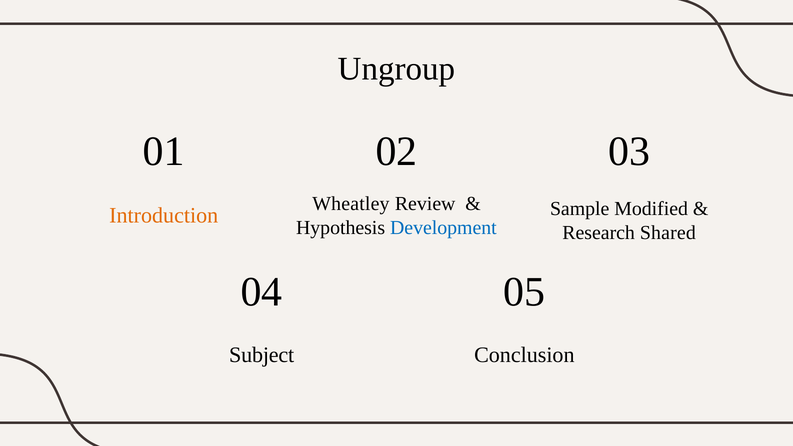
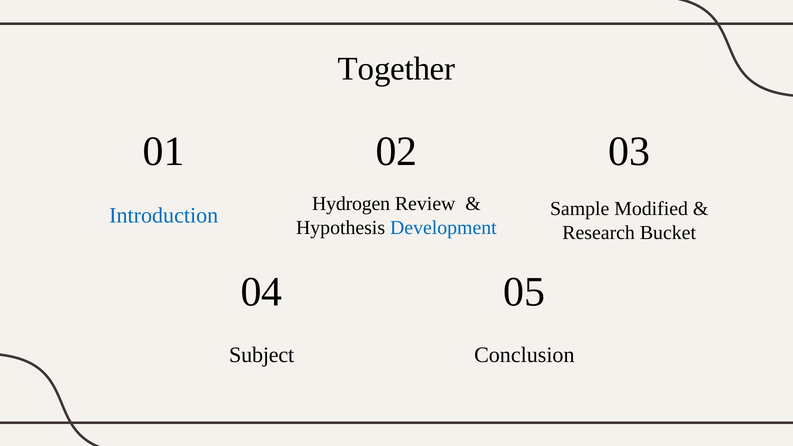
Ungroup: Ungroup -> Together (397, 69)
Wheatley: Wheatley -> Hydrogen (351, 204)
Introduction colour: orange -> blue (164, 216)
Shared: Shared -> Bucket (668, 233)
